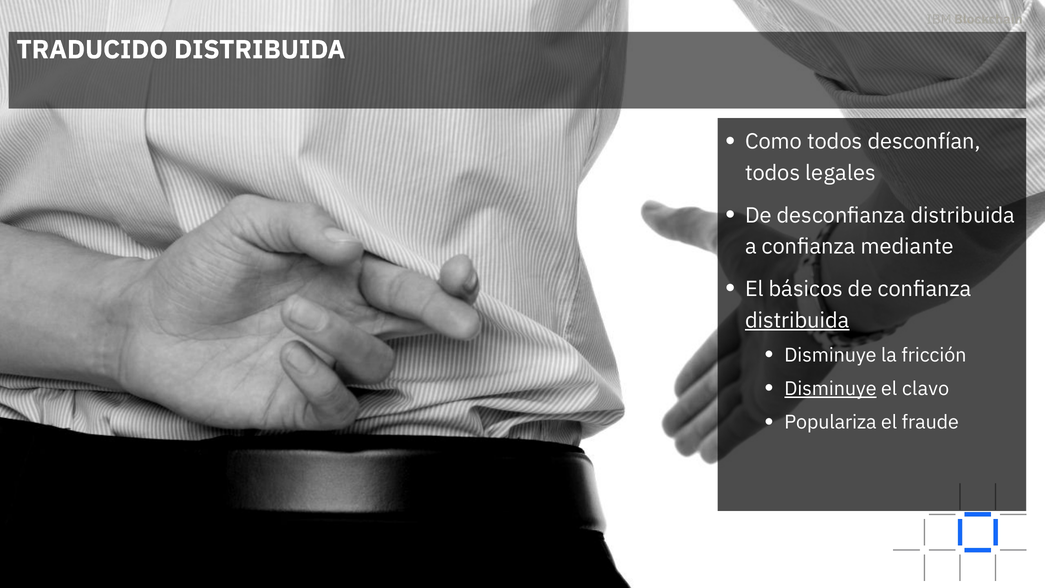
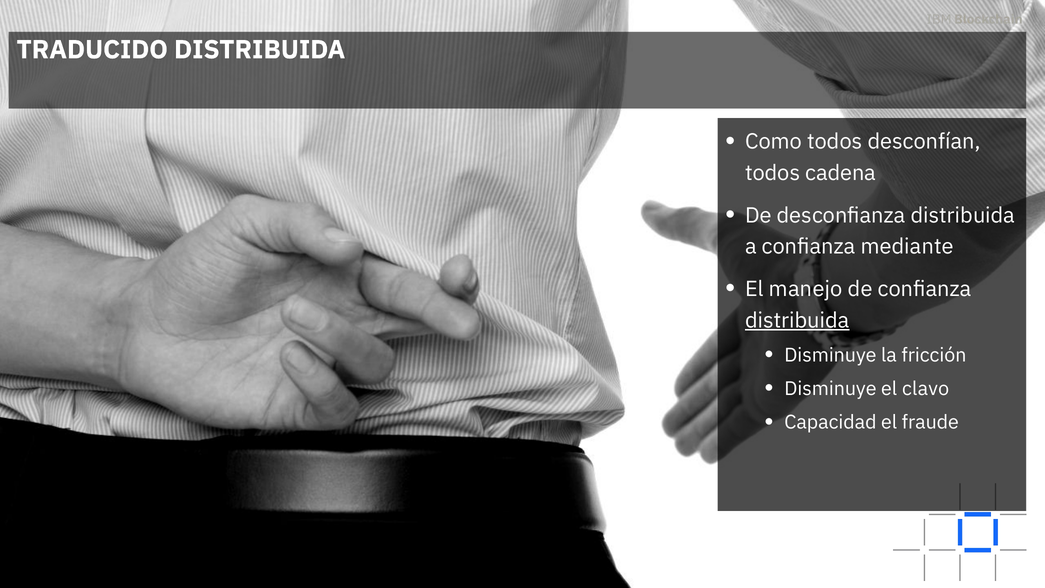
legales: legales -> cadena (841, 173)
básicos: básicos -> manejo (806, 289)
Disminuye underline: present -> none (830, 389)
Populariza: Populariza -> Capacidad (830, 422)
